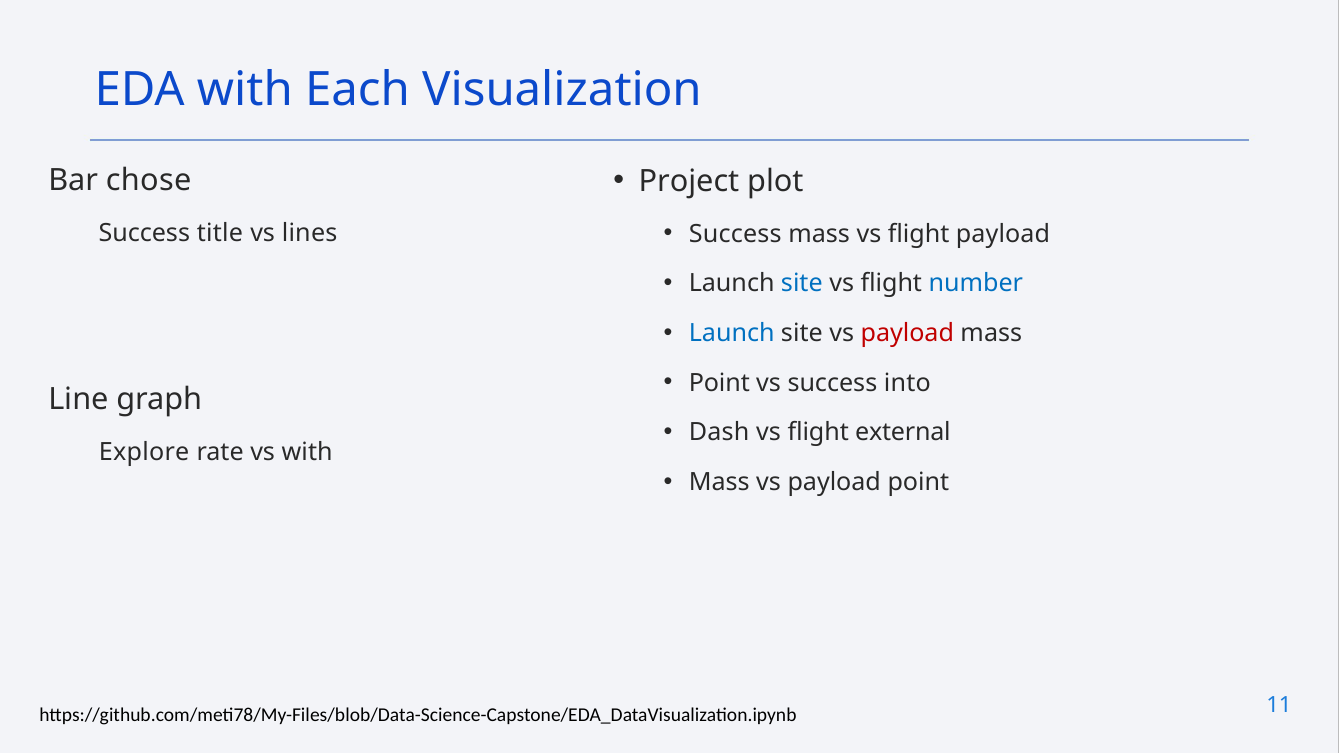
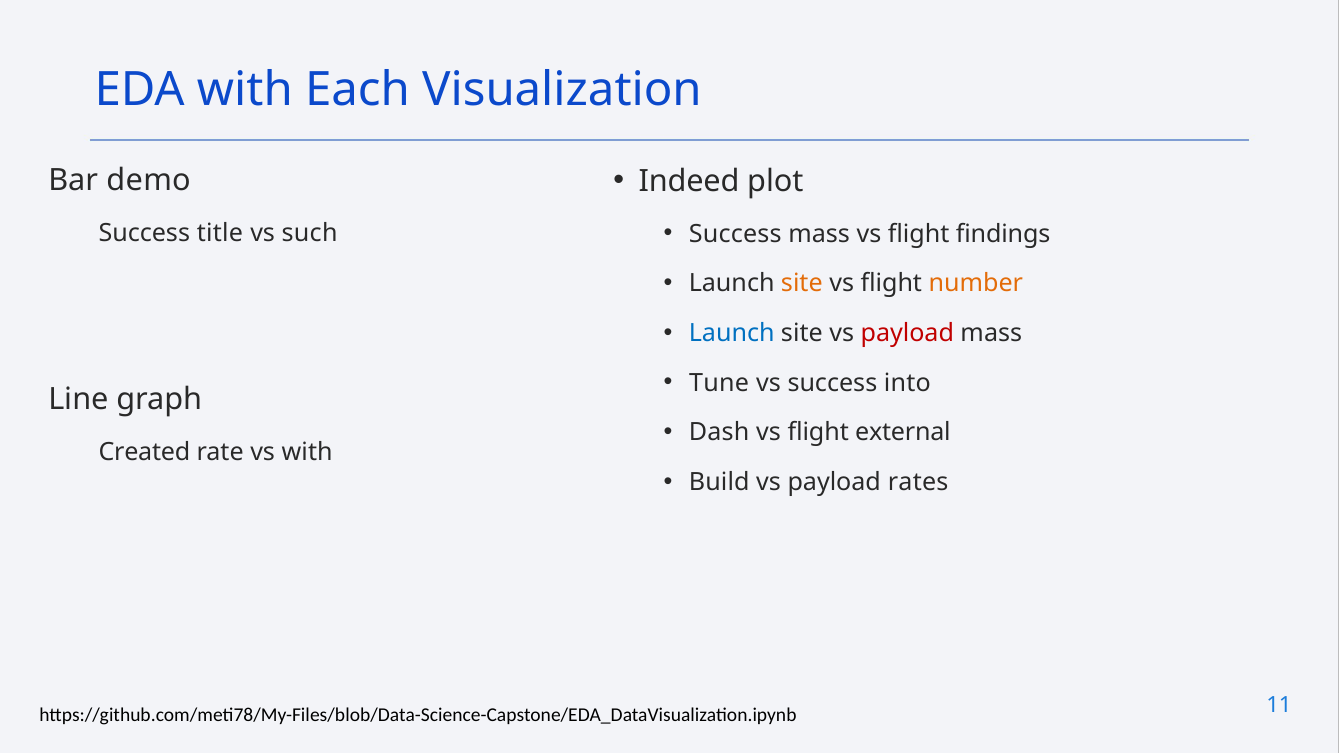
Project: Project -> Indeed (689, 181)
chose: chose -> demo (149, 181)
flight payload: payload -> findings (1003, 234)
lines: lines -> such (310, 233)
site colour: blue -> orange (802, 284)
number colour: blue -> orange (976, 284)
Point: Point -> Tune (719, 383)
Explore: Explore -> Created (144, 452)
Mass: Mass -> Build (719, 482)
payload point: point -> rates (918, 482)
